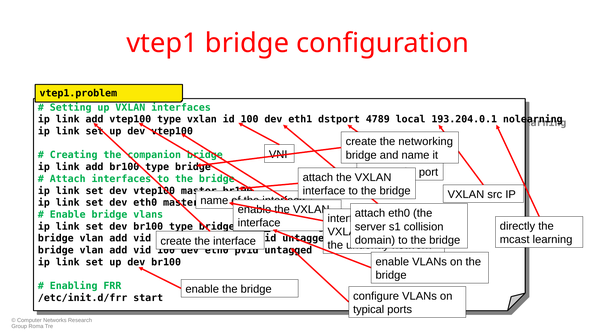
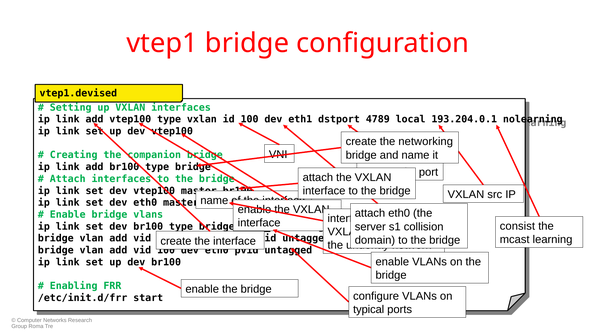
vtep1.problem: vtep1.problem -> vtep1.devised (78, 93)
directly: directly -> consist (517, 226)
